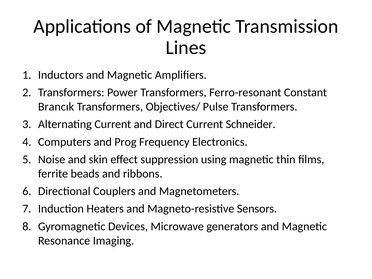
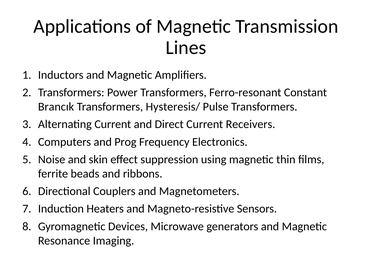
Objectives/: Objectives/ -> Hysteresis/ (173, 107)
Schneider: Schneider -> Receivers (251, 124)
